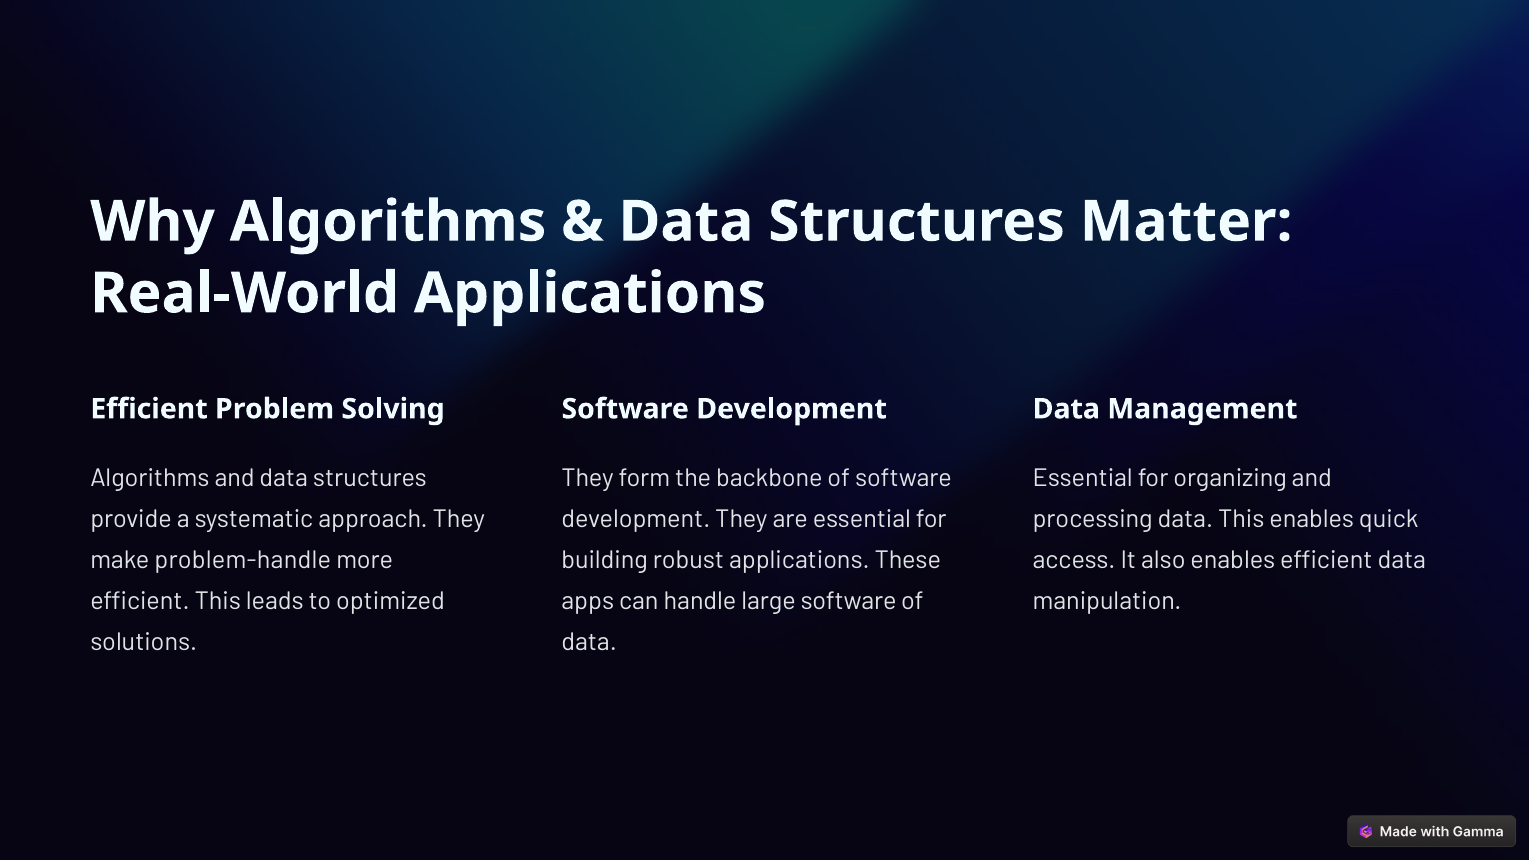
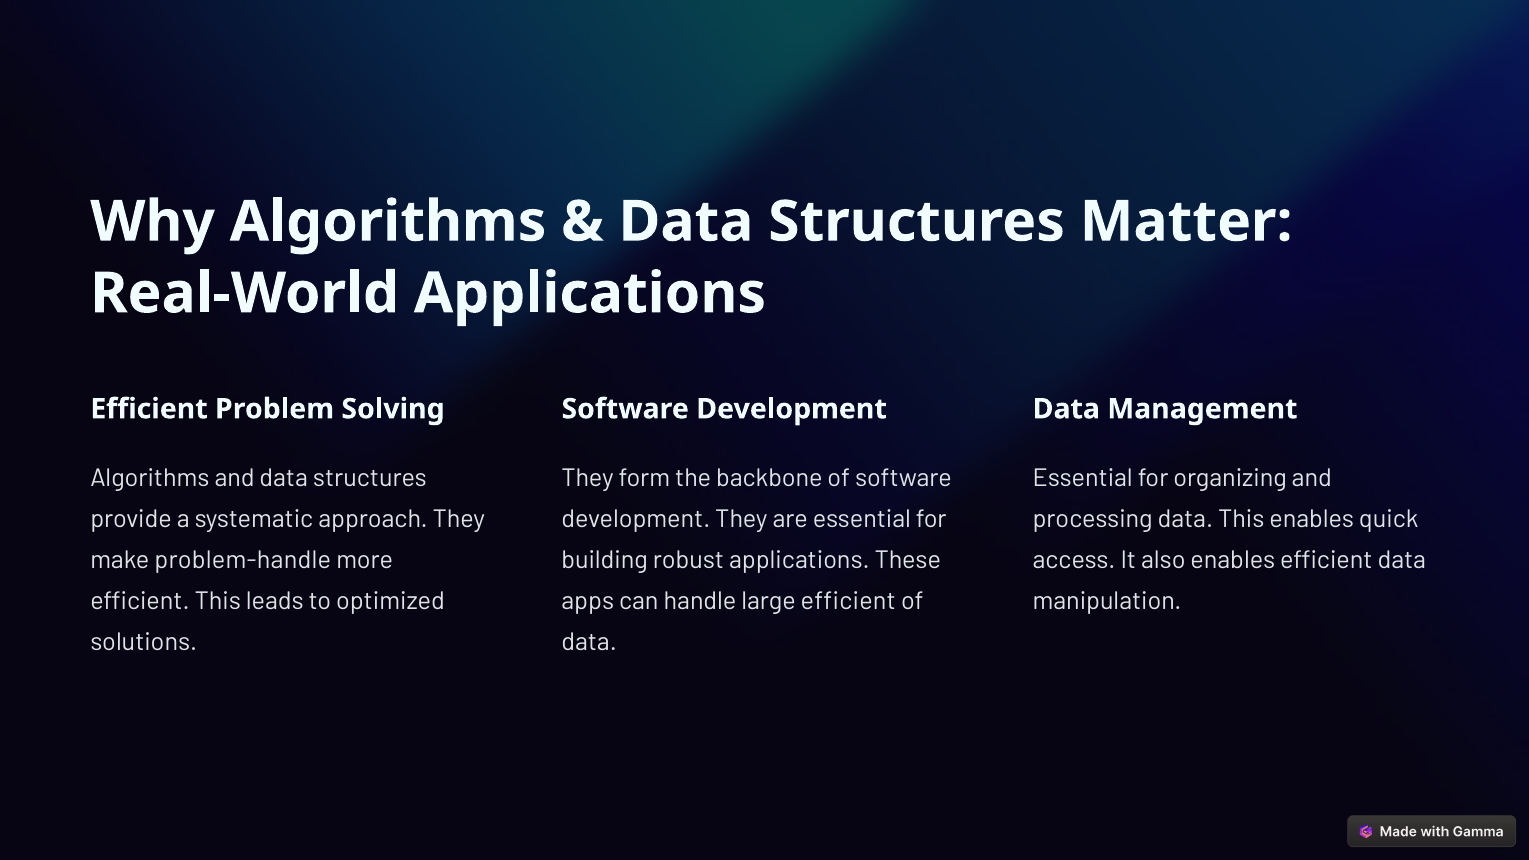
large software: software -> efficient (848, 601)
